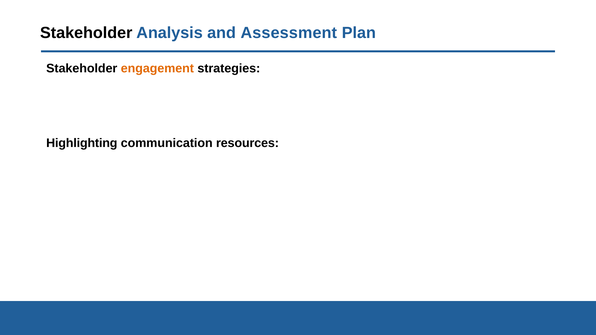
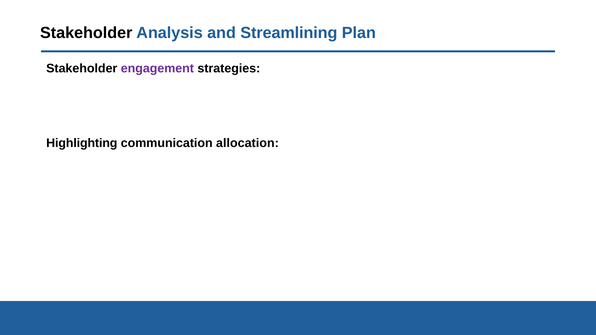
Assessment: Assessment -> Streamlining (289, 33)
engagement colour: orange -> purple (157, 68)
resources: resources -> allocation (247, 143)
